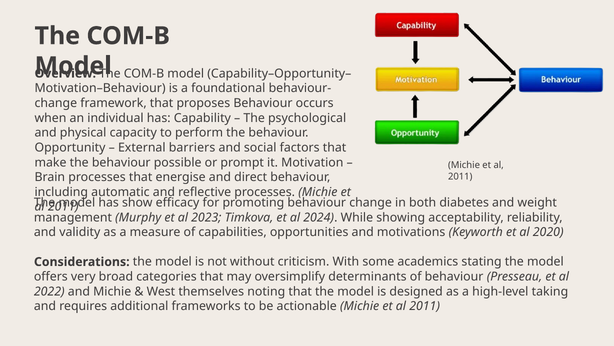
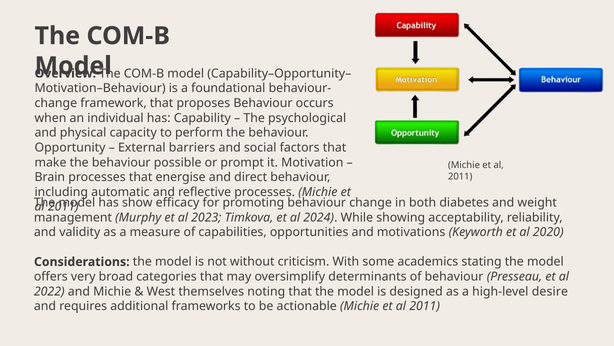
taking: taking -> desire (550, 291)
